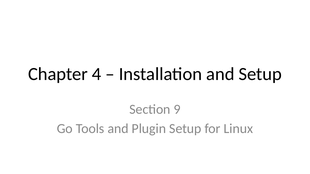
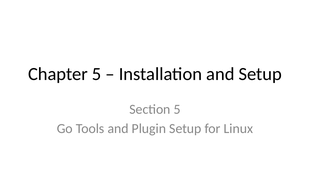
Chapter 4: 4 -> 5 (97, 74)
Section 9: 9 -> 5 (177, 110)
